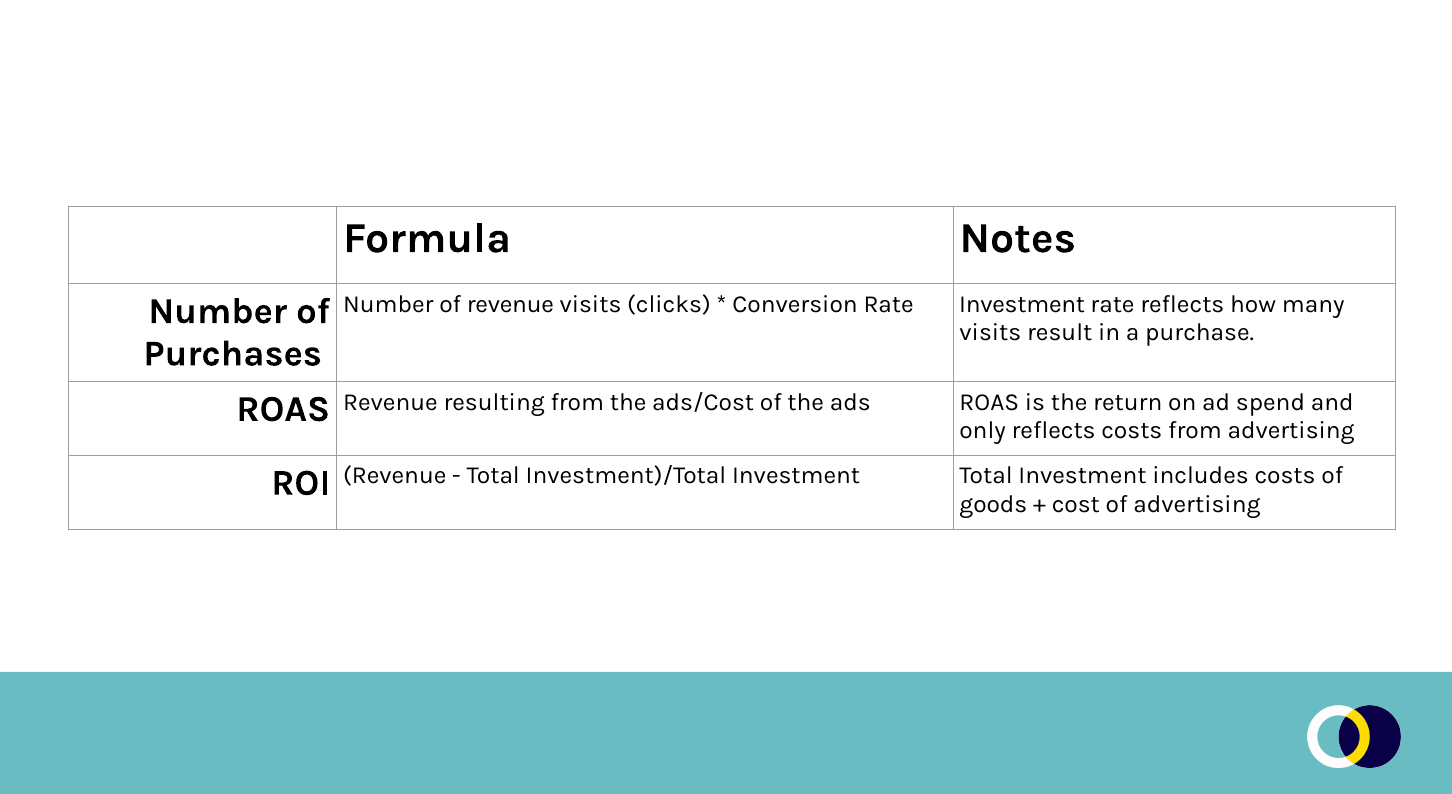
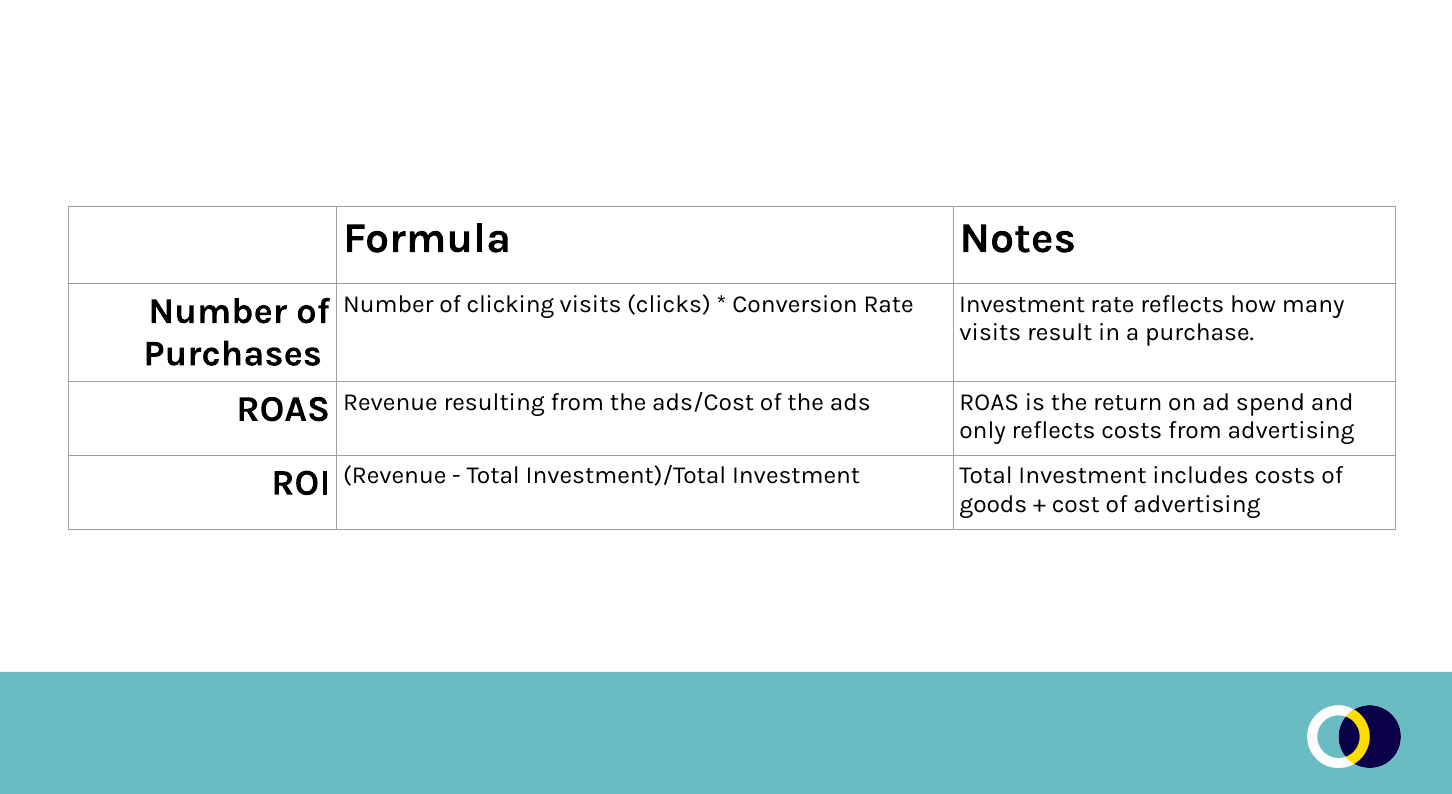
of revenue: revenue -> clicking (510, 304)
